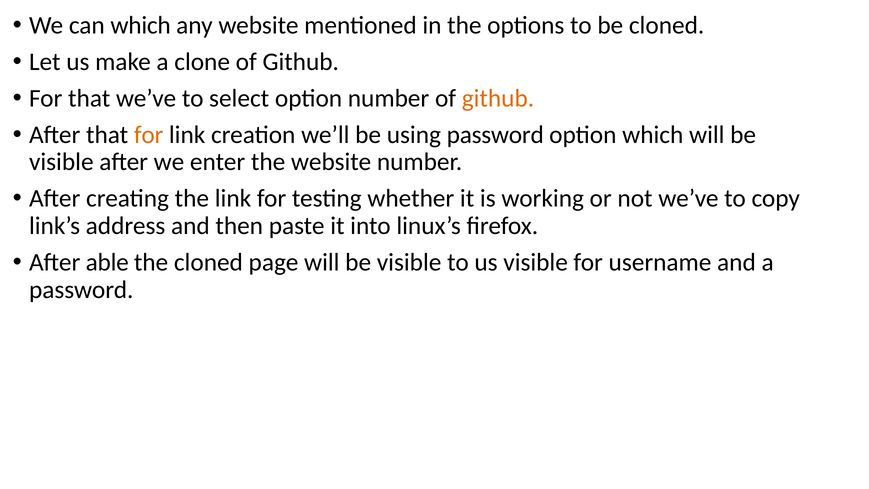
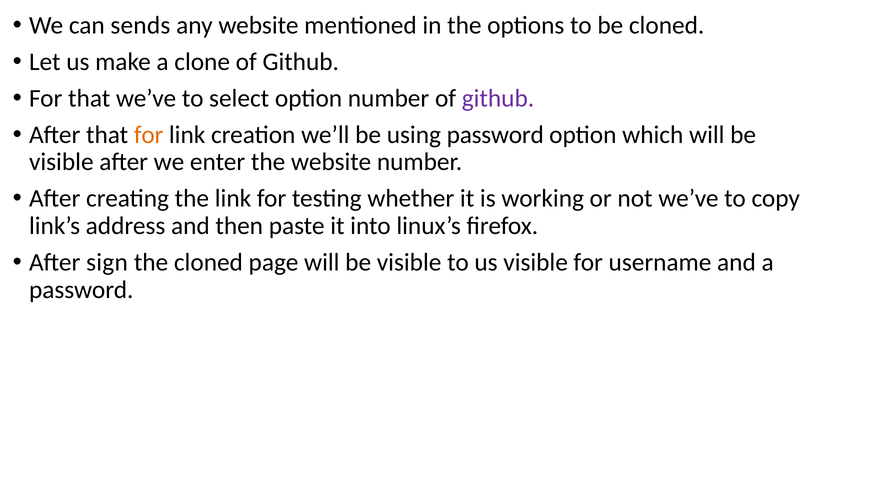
can which: which -> sends (140, 25)
github colour: orange -> purple (498, 98)
able: able -> sign (107, 262)
